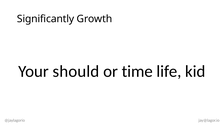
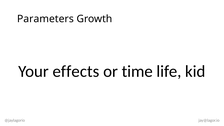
Significantly: Significantly -> Parameters (45, 19)
should: should -> effects (76, 71)
